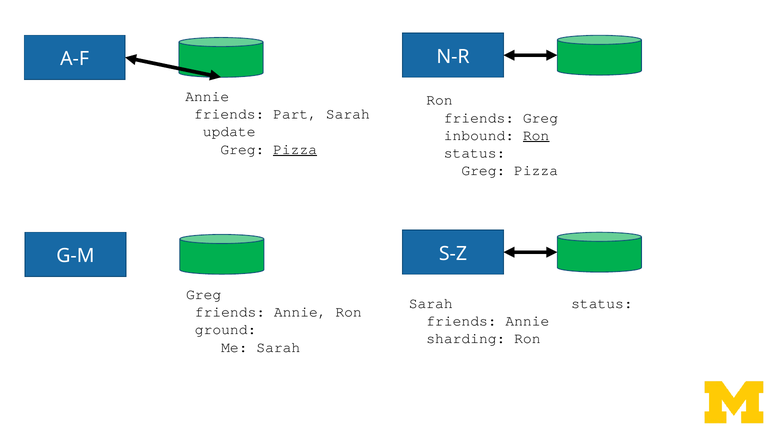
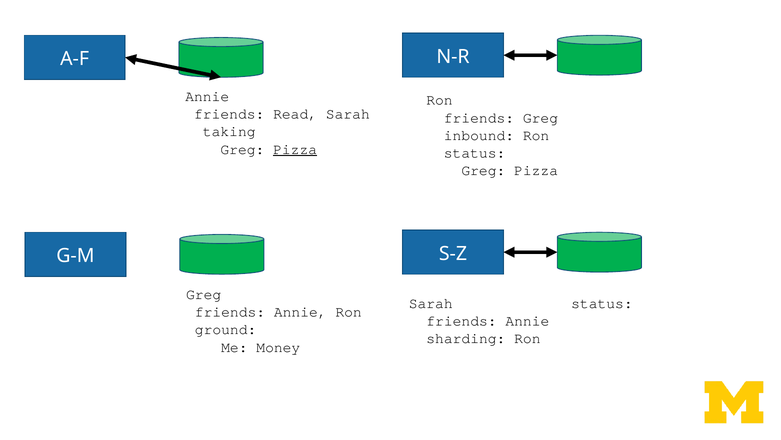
Part: Part -> Read (295, 114)
update: update -> taking (229, 131)
Ron underline: present -> none (536, 135)
Me Sarah: Sarah -> Money (278, 347)
